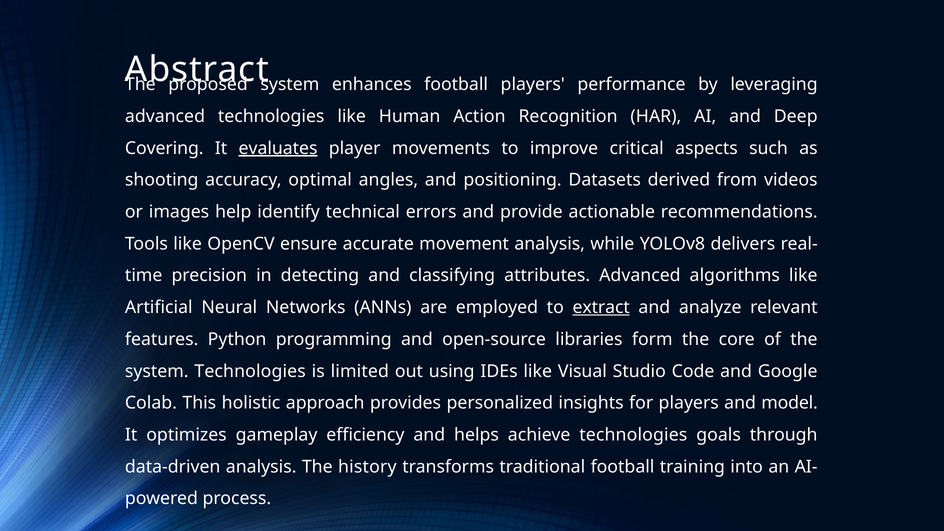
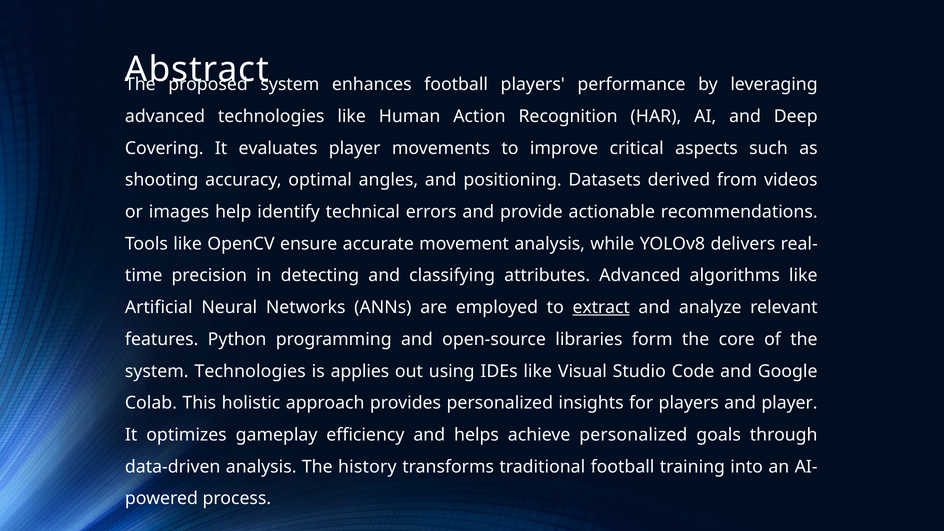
evaluates underline: present -> none (278, 148)
limited: limited -> applies (360, 371)
and model: model -> player (789, 403)
achieve technologies: technologies -> personalized (633, 435)
